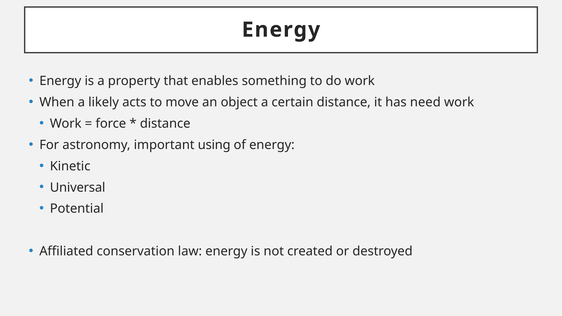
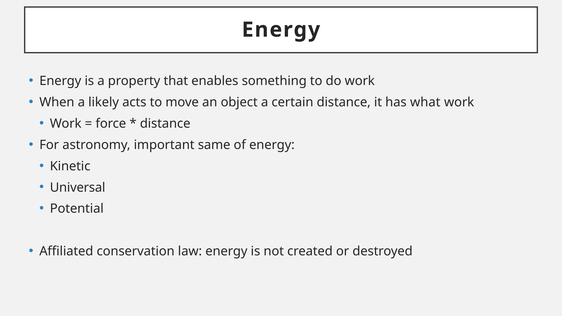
need: need -> what (425, 102)
using: using -> same (214, 145)
